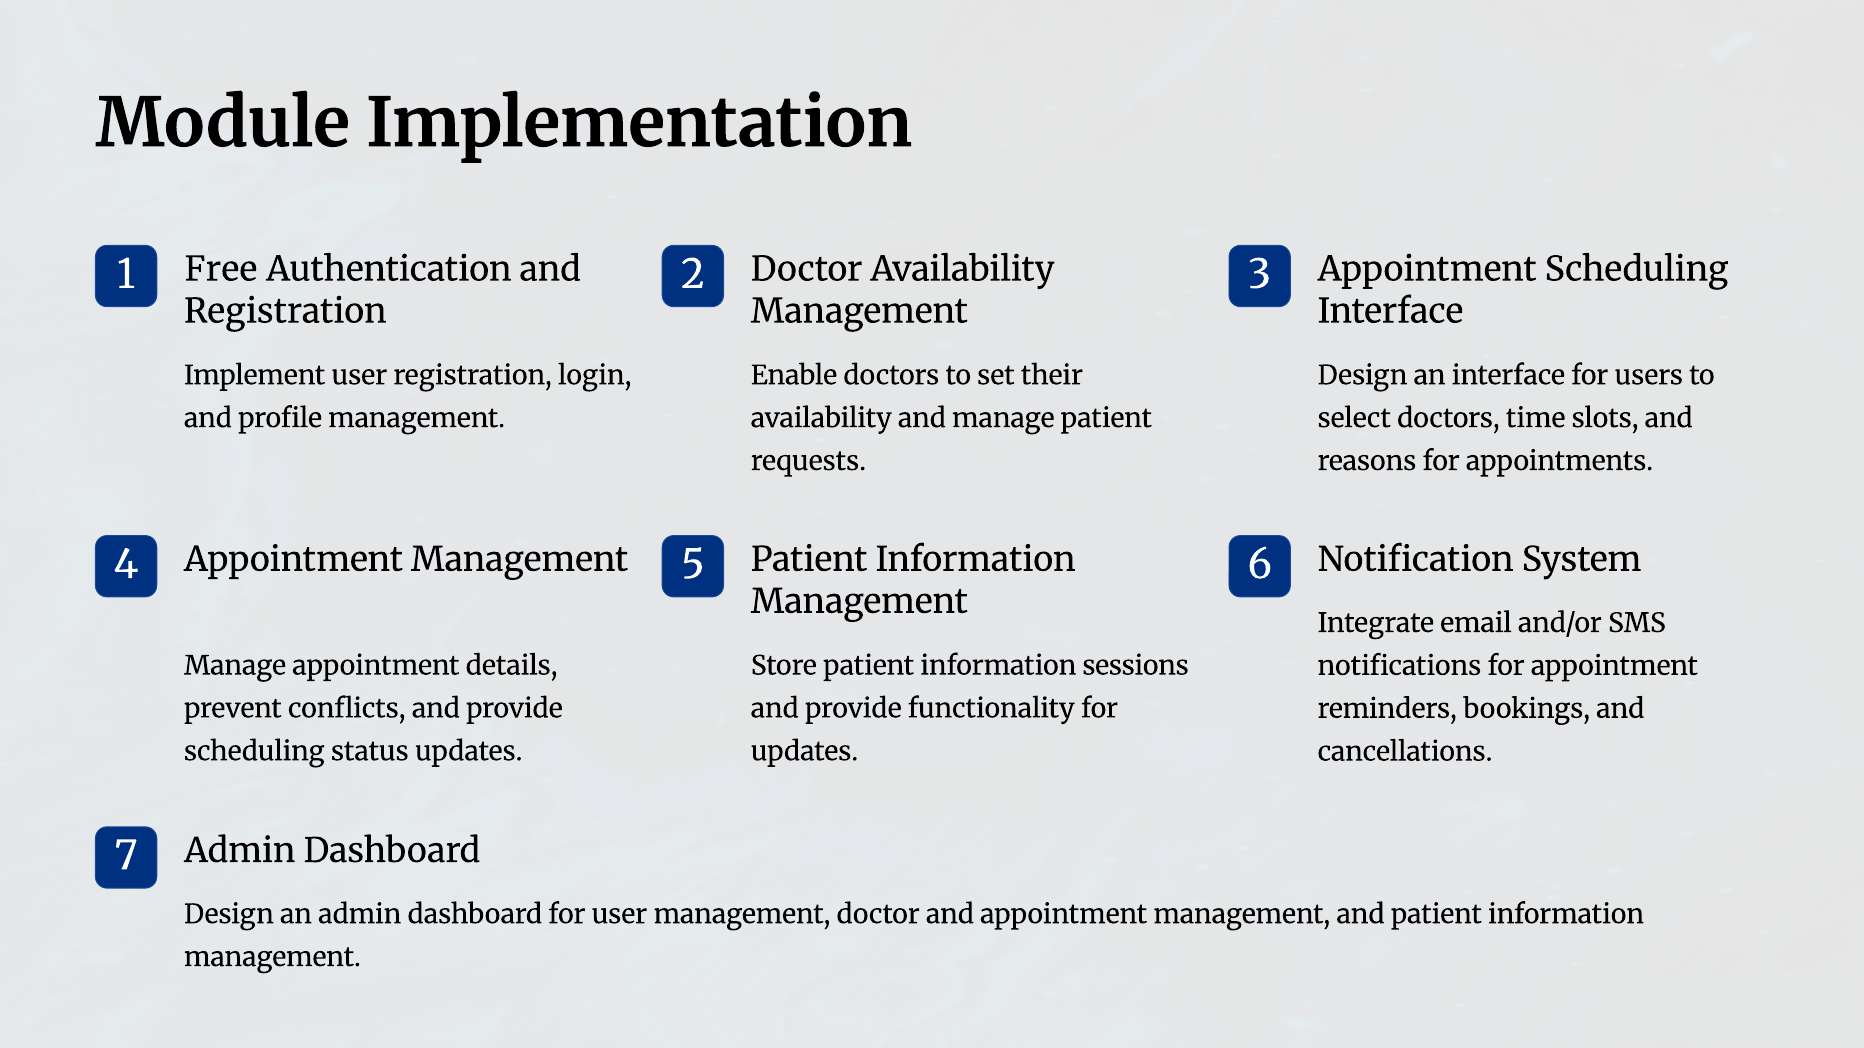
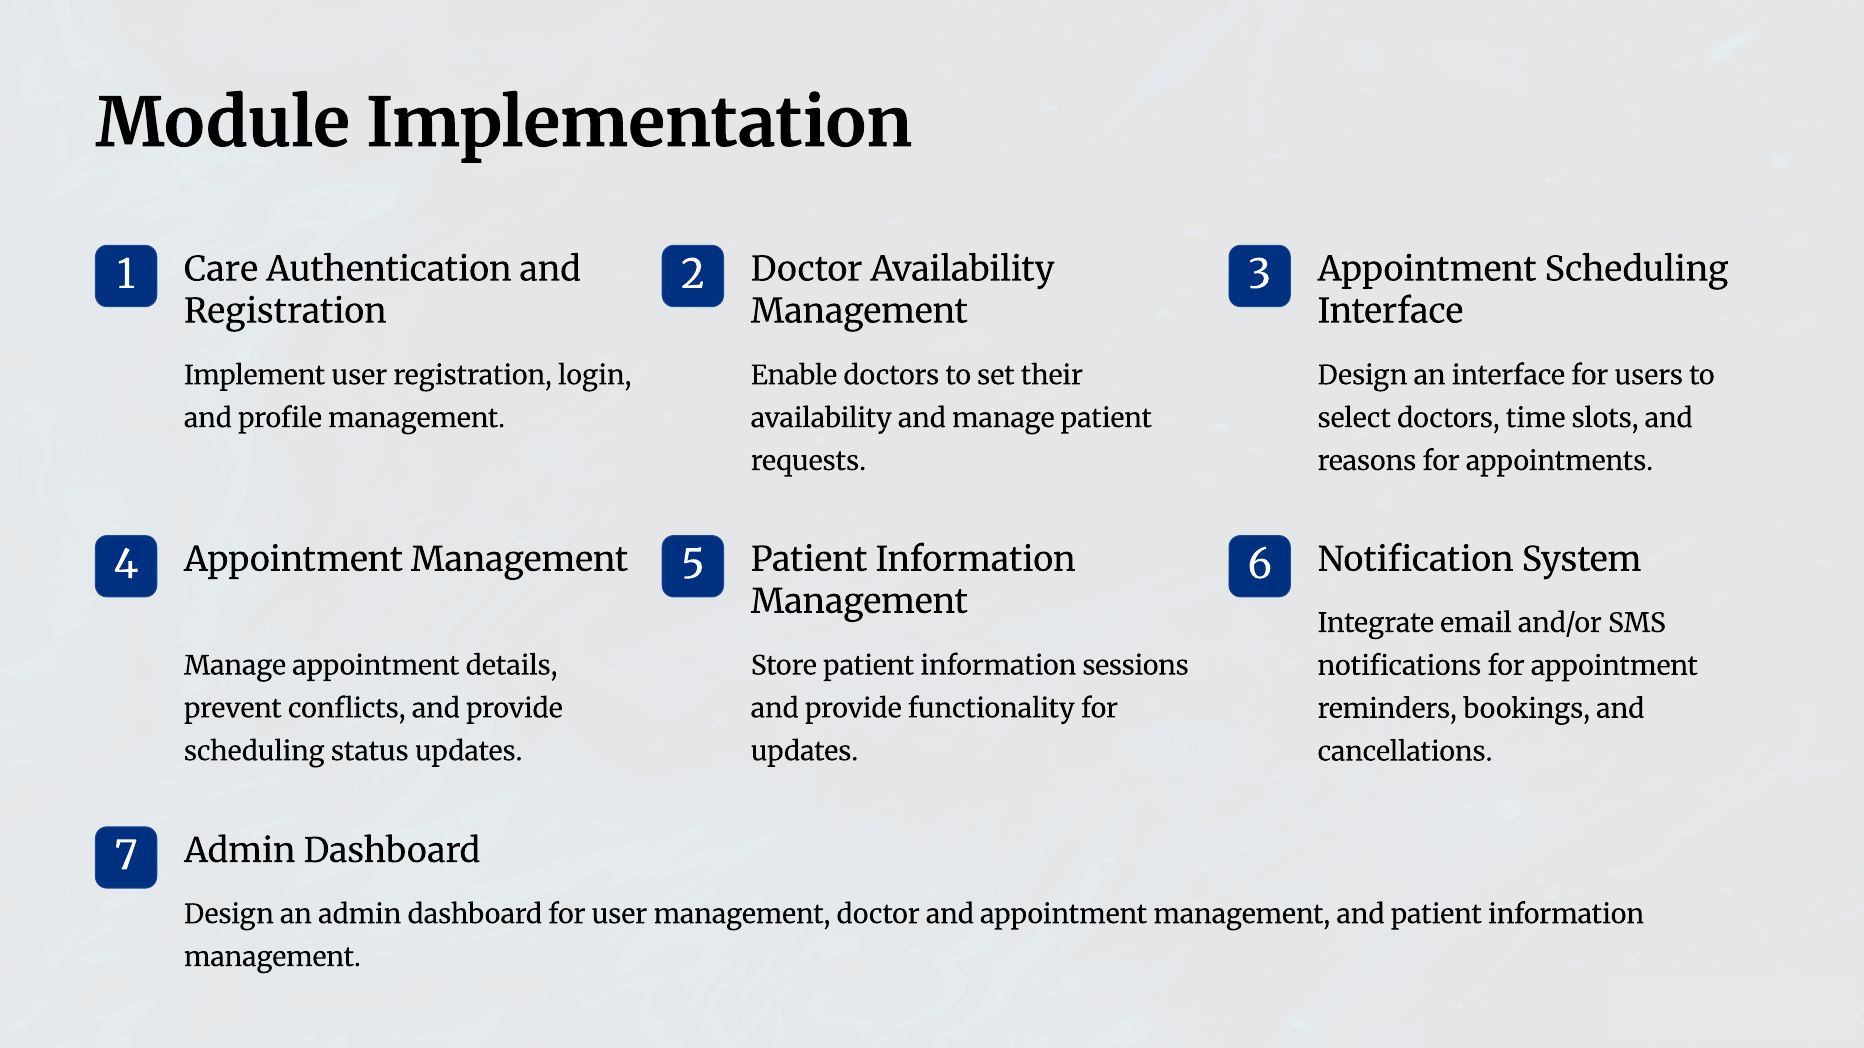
Free: Free -> Care (221, 270)
